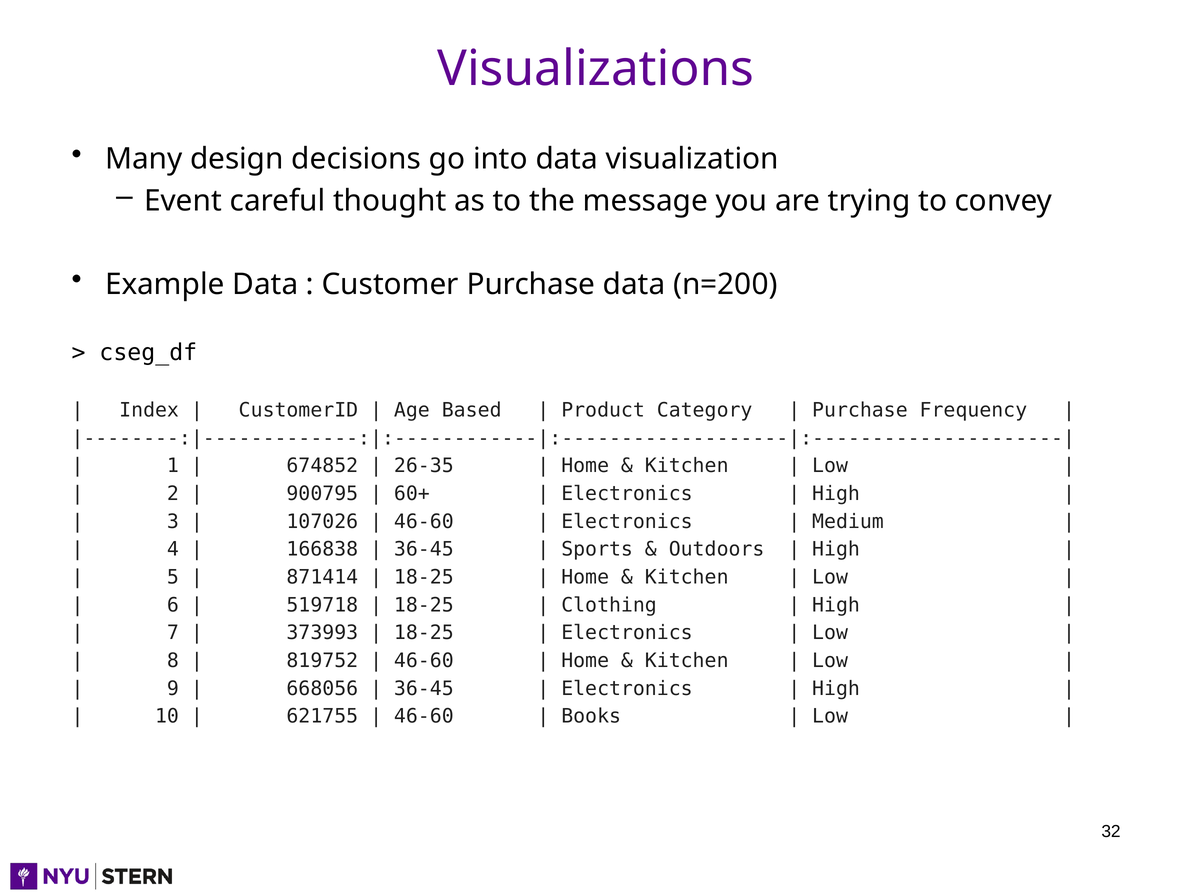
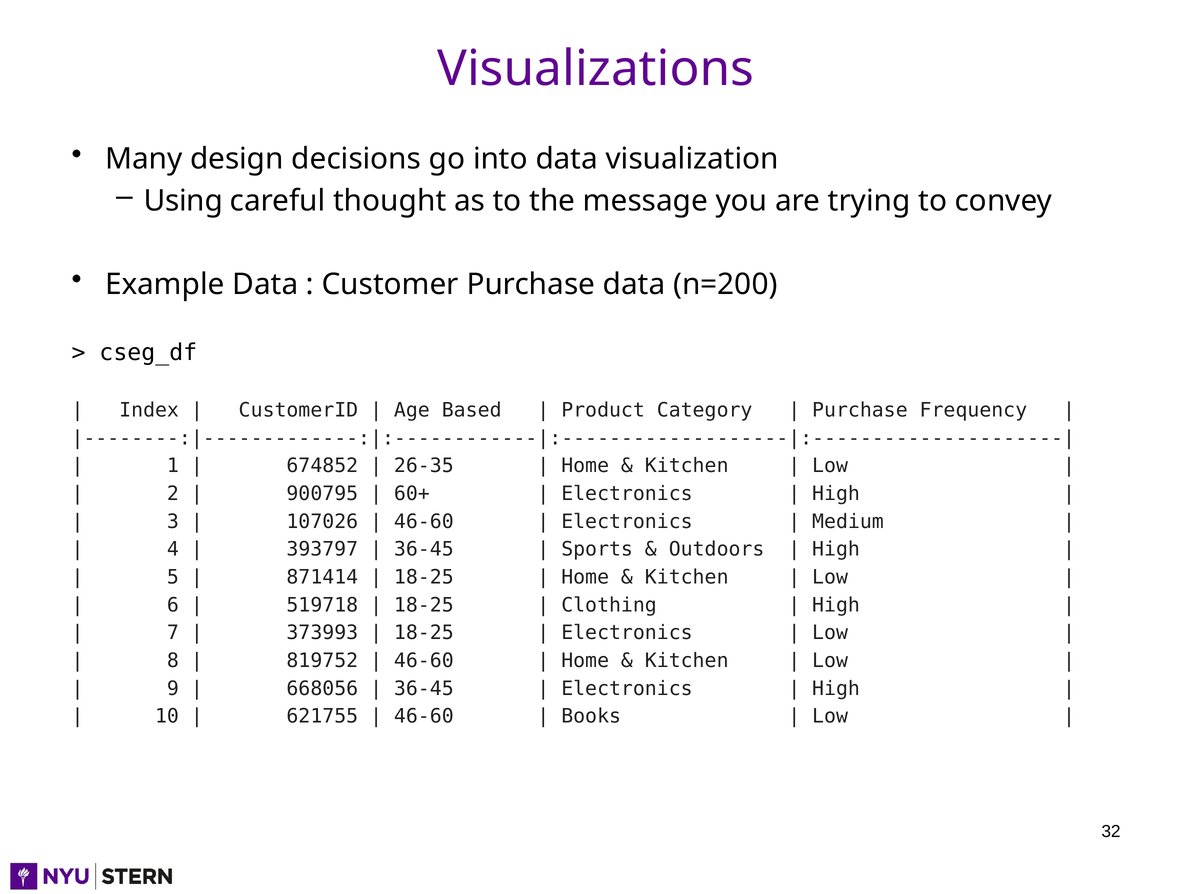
Event: Event -> Using (183, 201)
166838: 166838 -> 393797 (322, 549)
